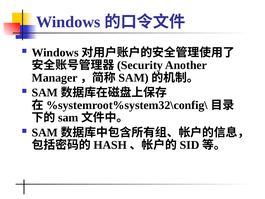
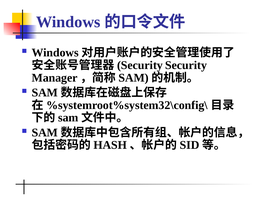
Another: Another -> Security (186, 65)
